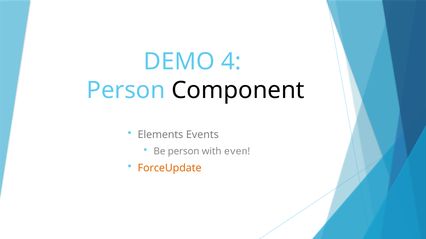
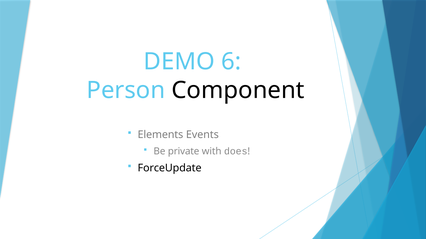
4: 4 -> 6 (231, 62)
Be person: person -> private (184, 152)
even: even -> does (236, 152)
ForceUpdate colour: orange -> black (170, 168)
